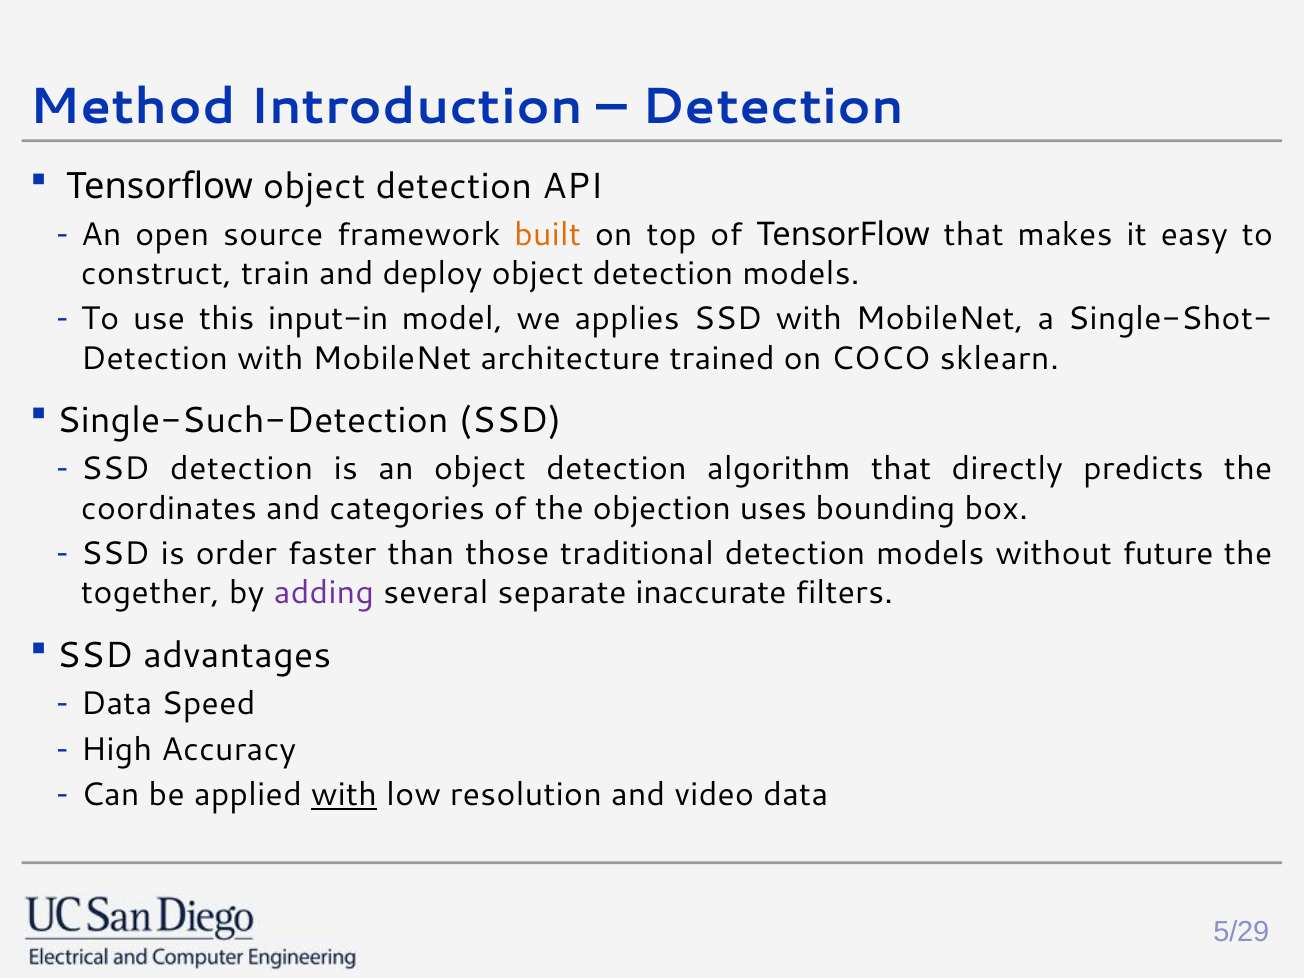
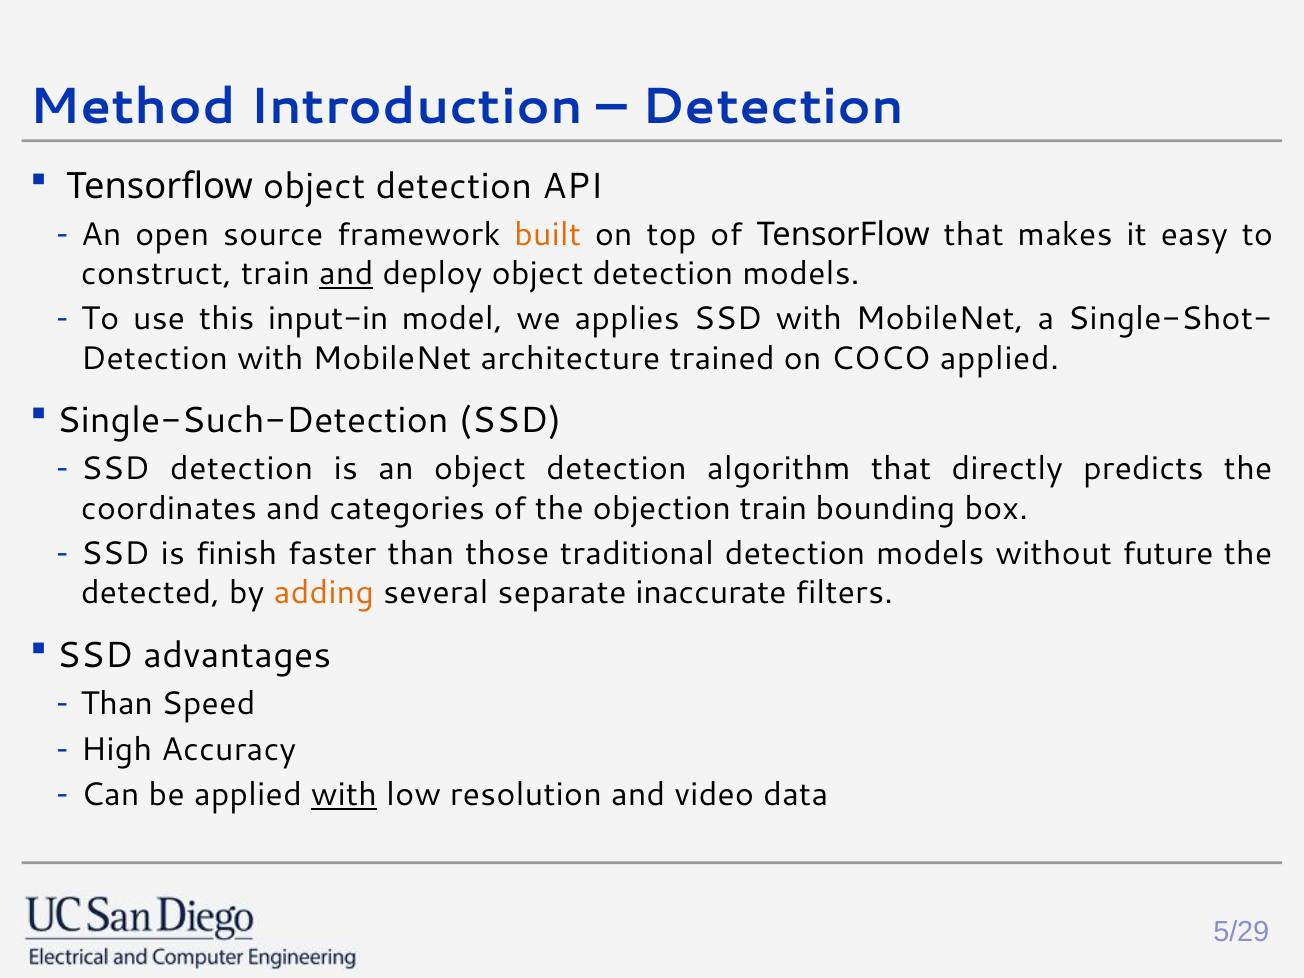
and underline: none -> present (346, 274)
COCO sklearn: sklearn -> applied (999, 358)
objection uses: uses -> train (773, 508)
order: order -> finish (236, 554)
together: together -> detected (151, 593)
adding colour: purple -> orange (324, 593)
Data: Data -> Than (117, 704)
